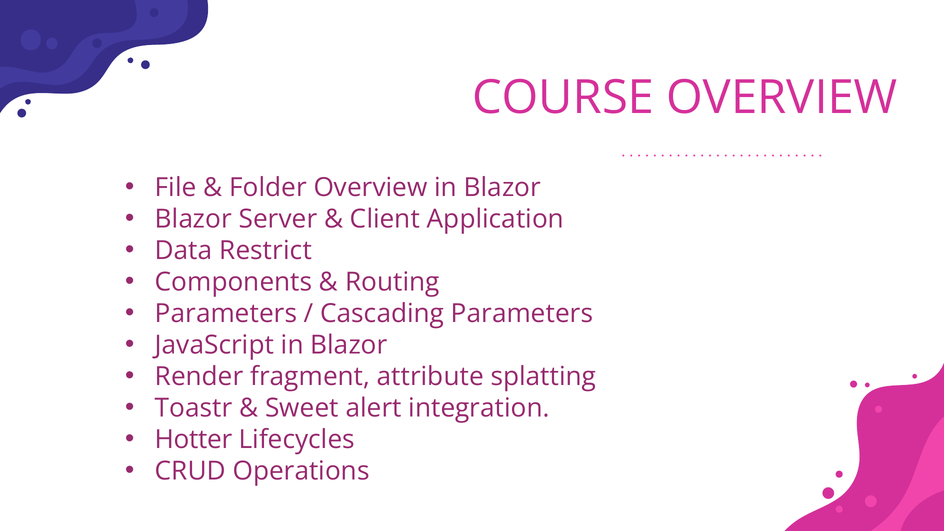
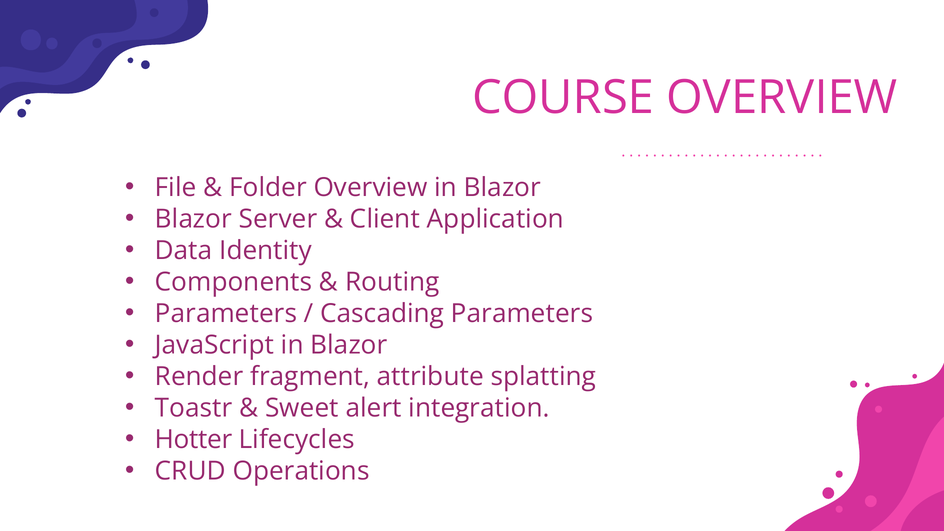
Restrict: Restrict -> Identity (266, 251)
